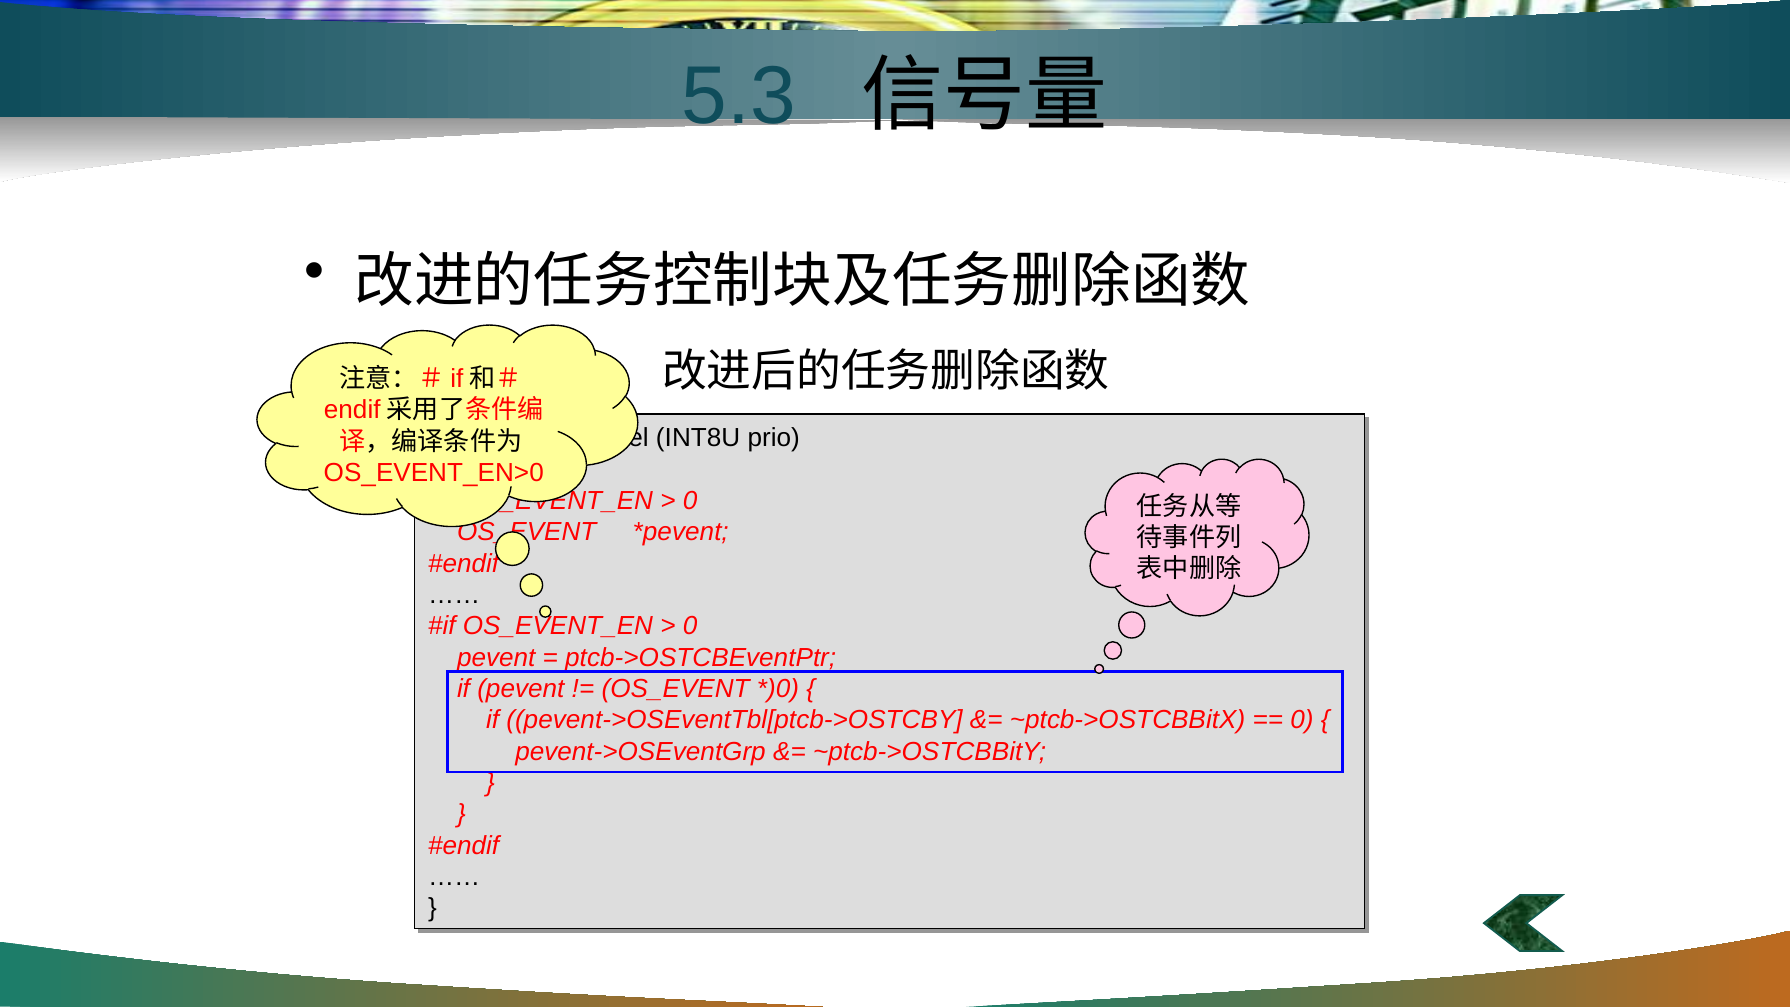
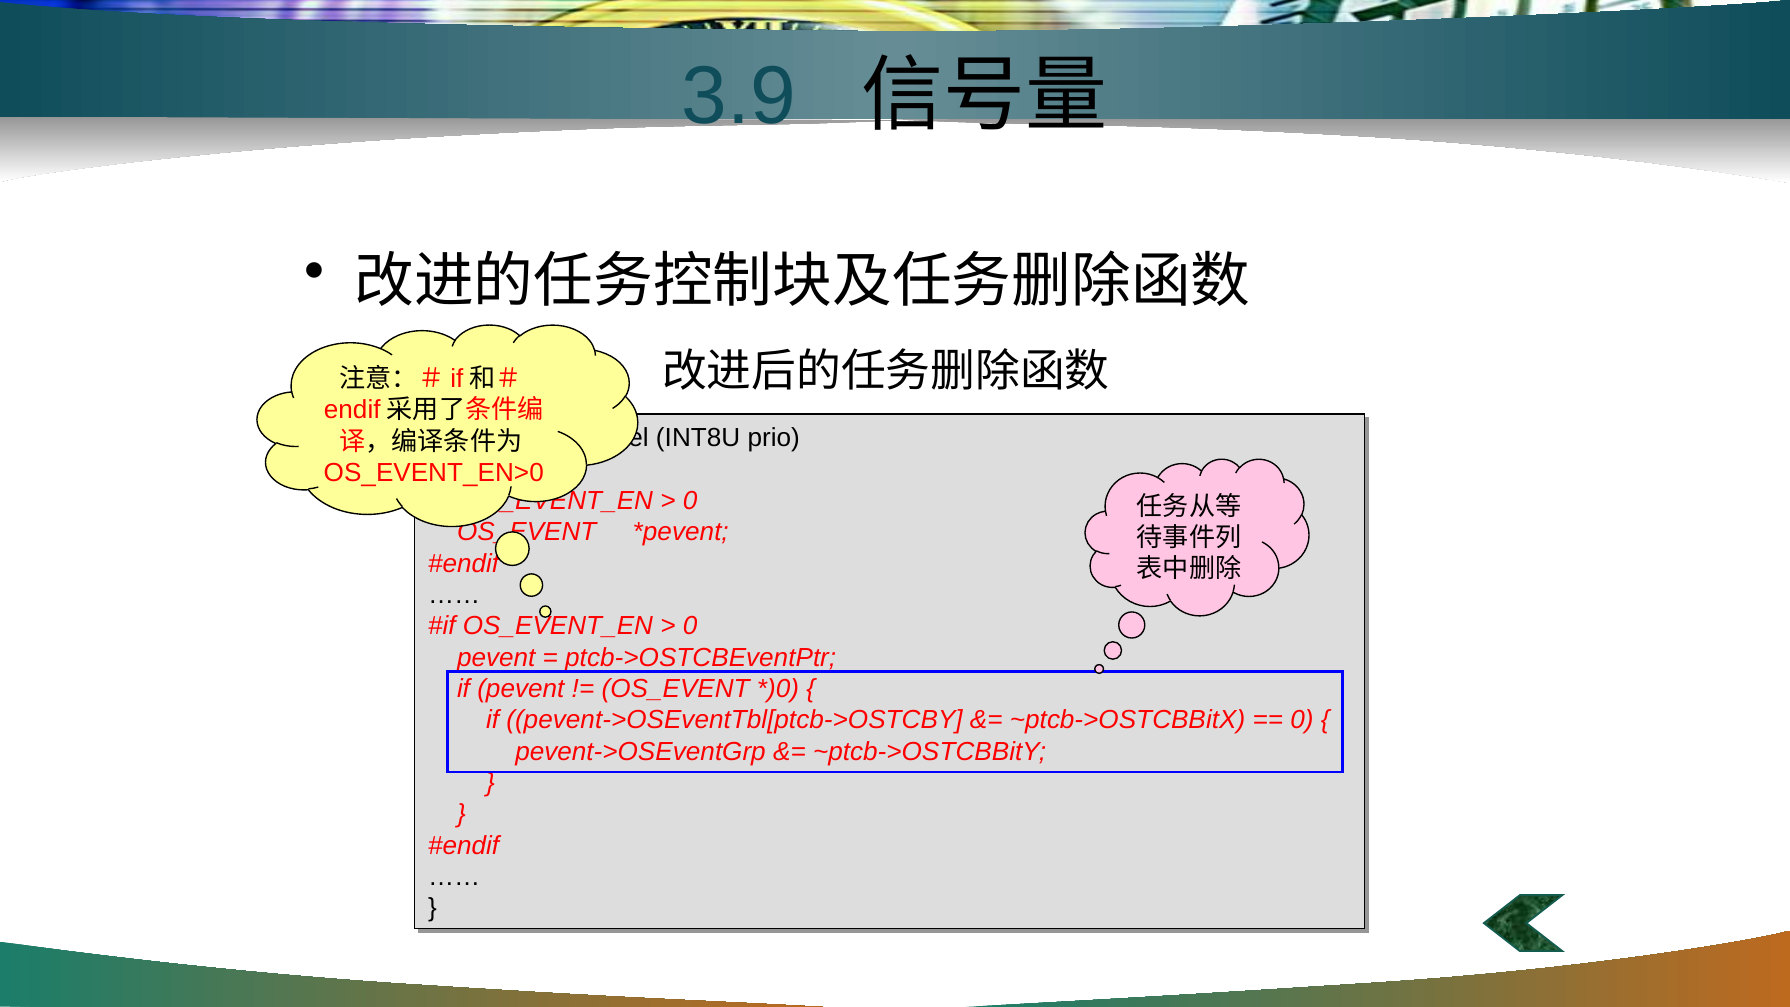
5.3: 5.3 -> 3.9 (739, 97)
